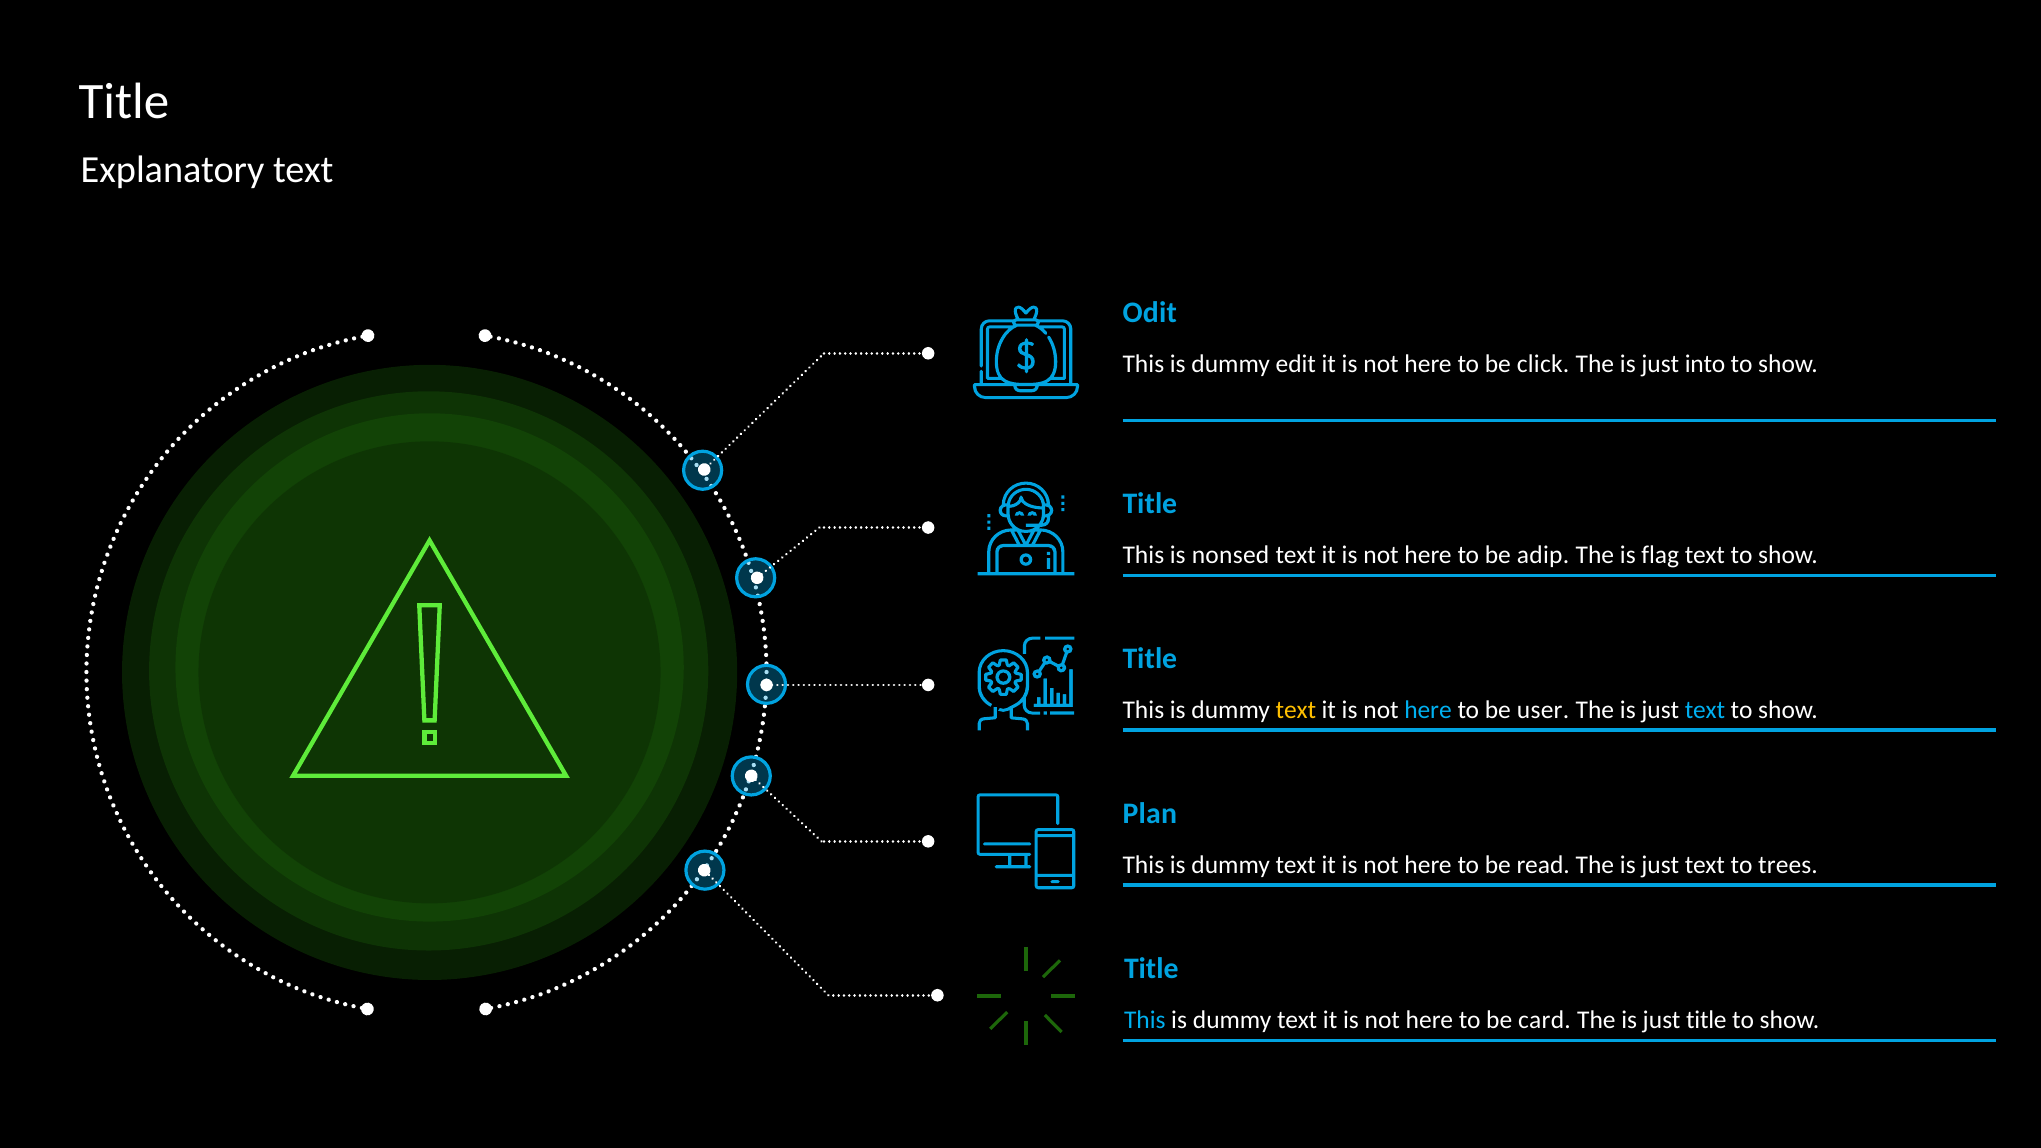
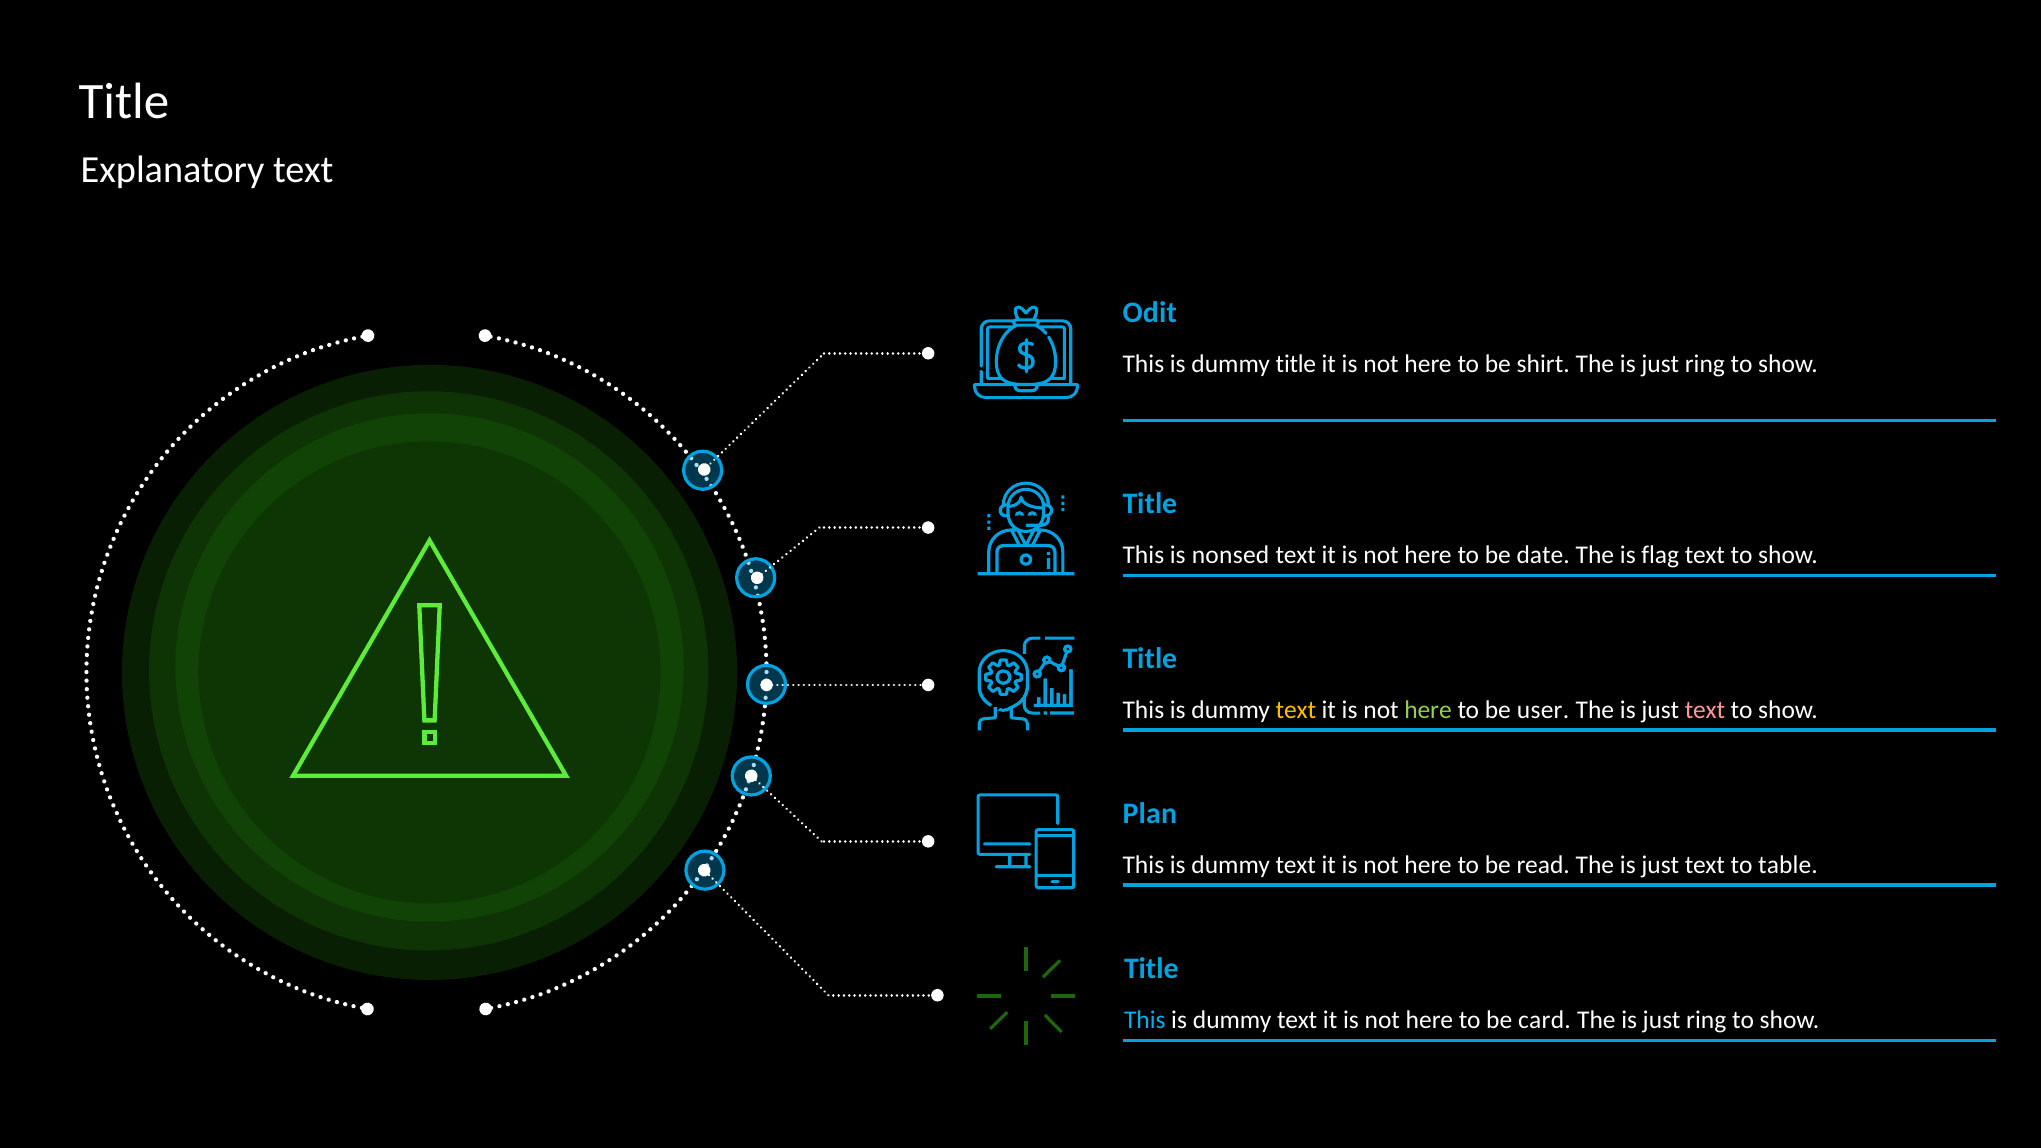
dummy edit: edit -> title (1296, 364)
be click: click -> shirt (1543, 364)
into: into -> ring (1705, 364)
adip: adip -> date (1543, 555)
here colour: light blue -> light green (1428, 710)
text colour: light blue -> pink (1705, 710)
trees: trees -> table (1788, 865)
title: title -> ring (1706, 1020)
